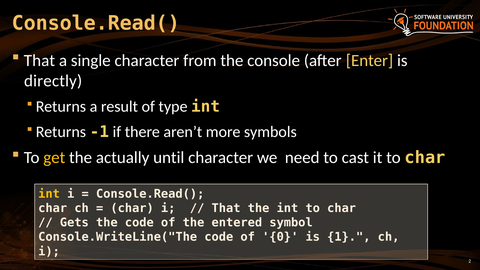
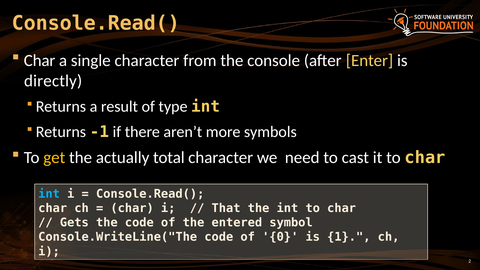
That: That -> Char (40, 60)
until: until -> total (169, 158)
int colour: yellow -> light blue (49, 194)
